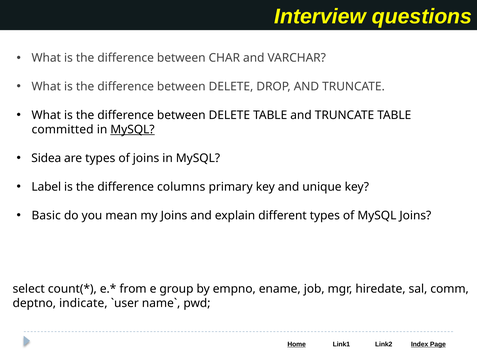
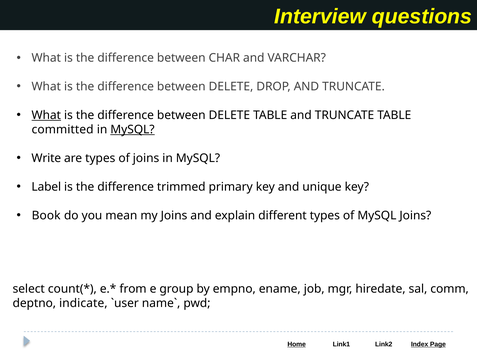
What underline: none -> present (46, 115)
Sidea: Sidea -> Write (46, 158)
columns: columns -> trimmed (181, 187)
Basic: Basic -> Book (46, 215)
